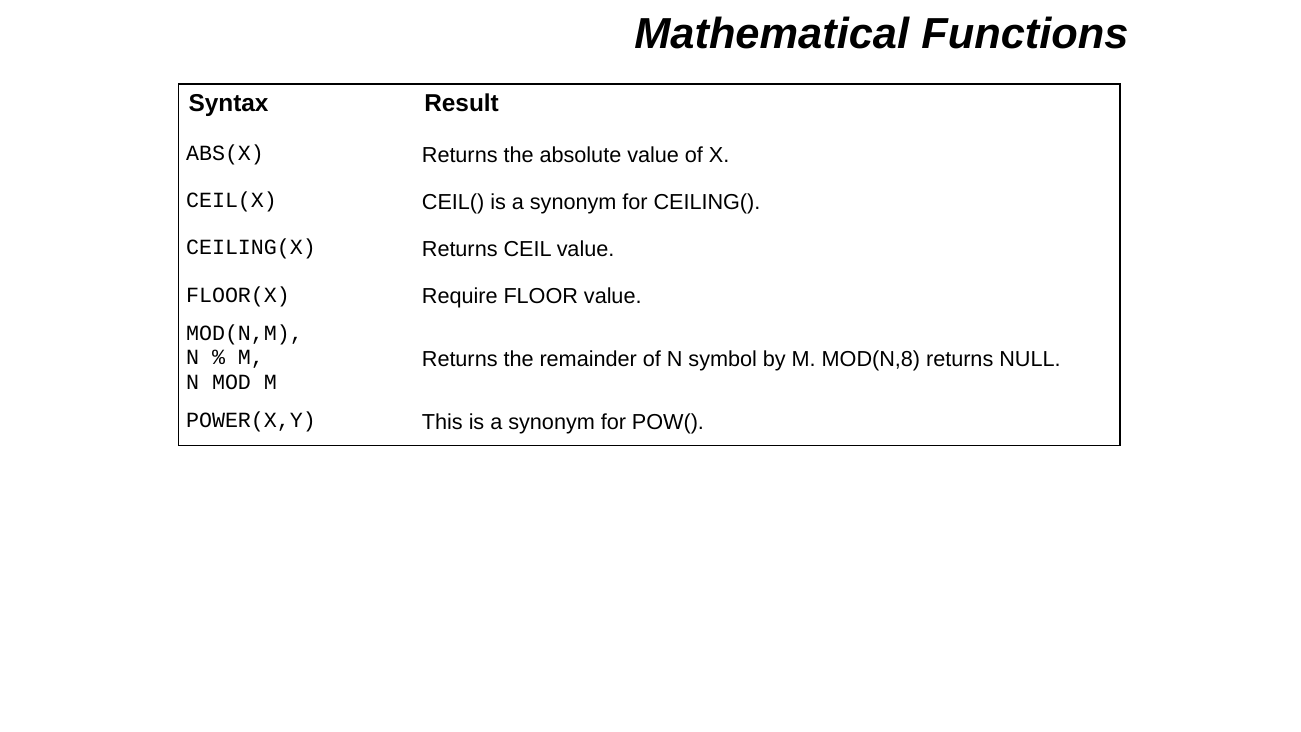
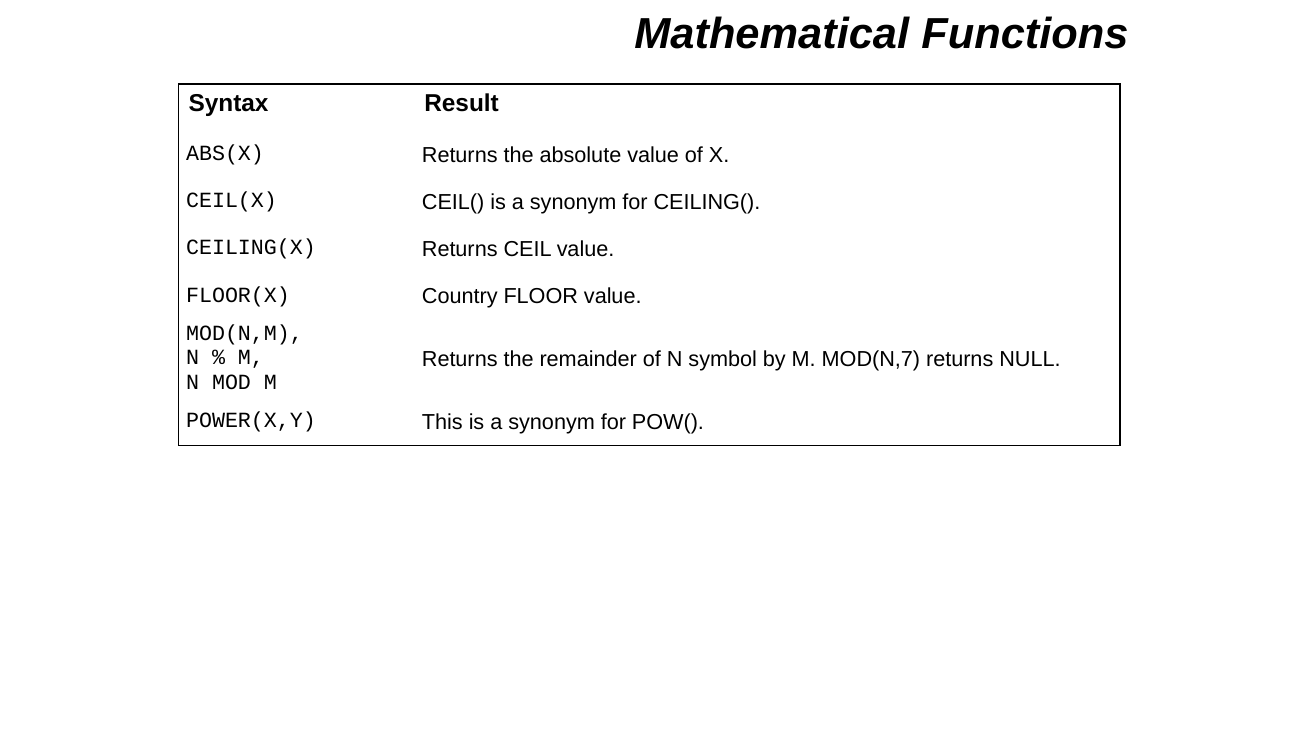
Require: Require -> Country (460, 297)
MOD(N,8: MOD(N,8 -> MOD(N,7 (871, 359)
